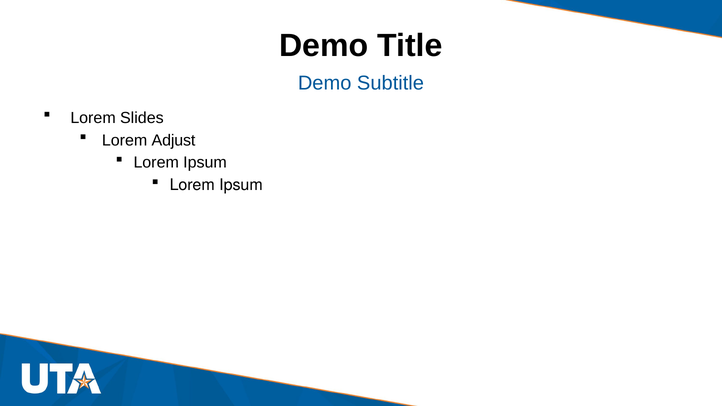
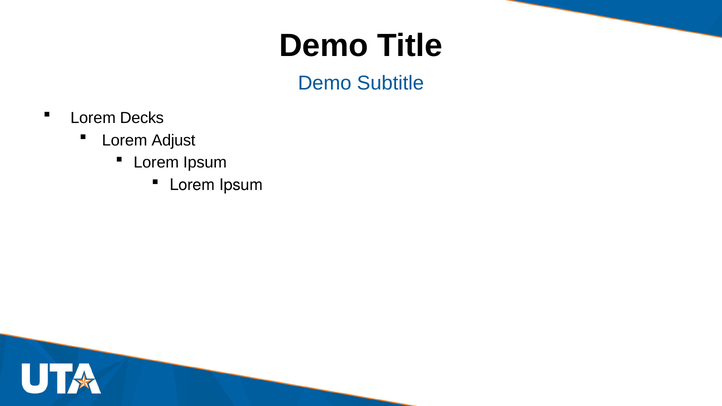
Slides: Slides -> Decks (142, 118)
